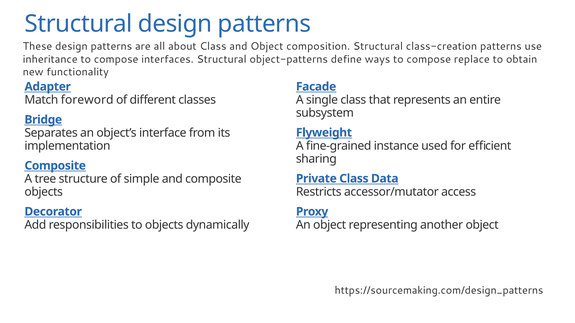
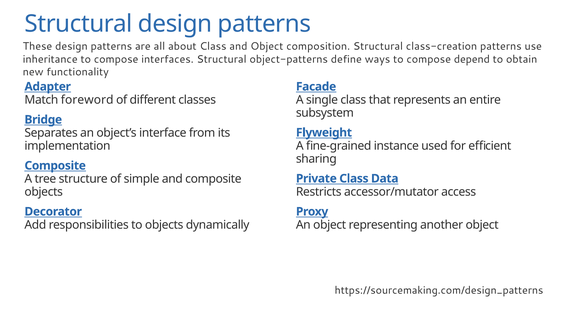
replace: replace -> depend (472, 59)
